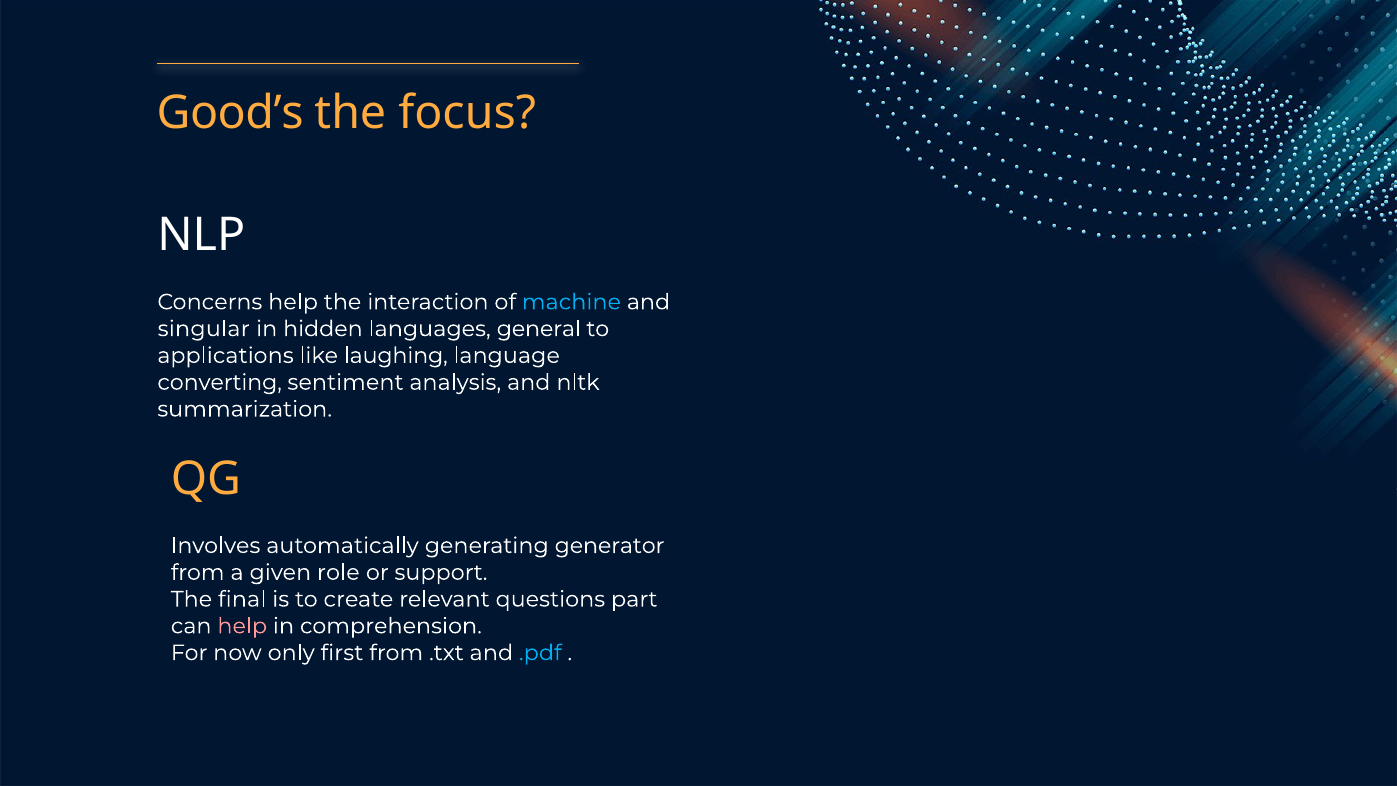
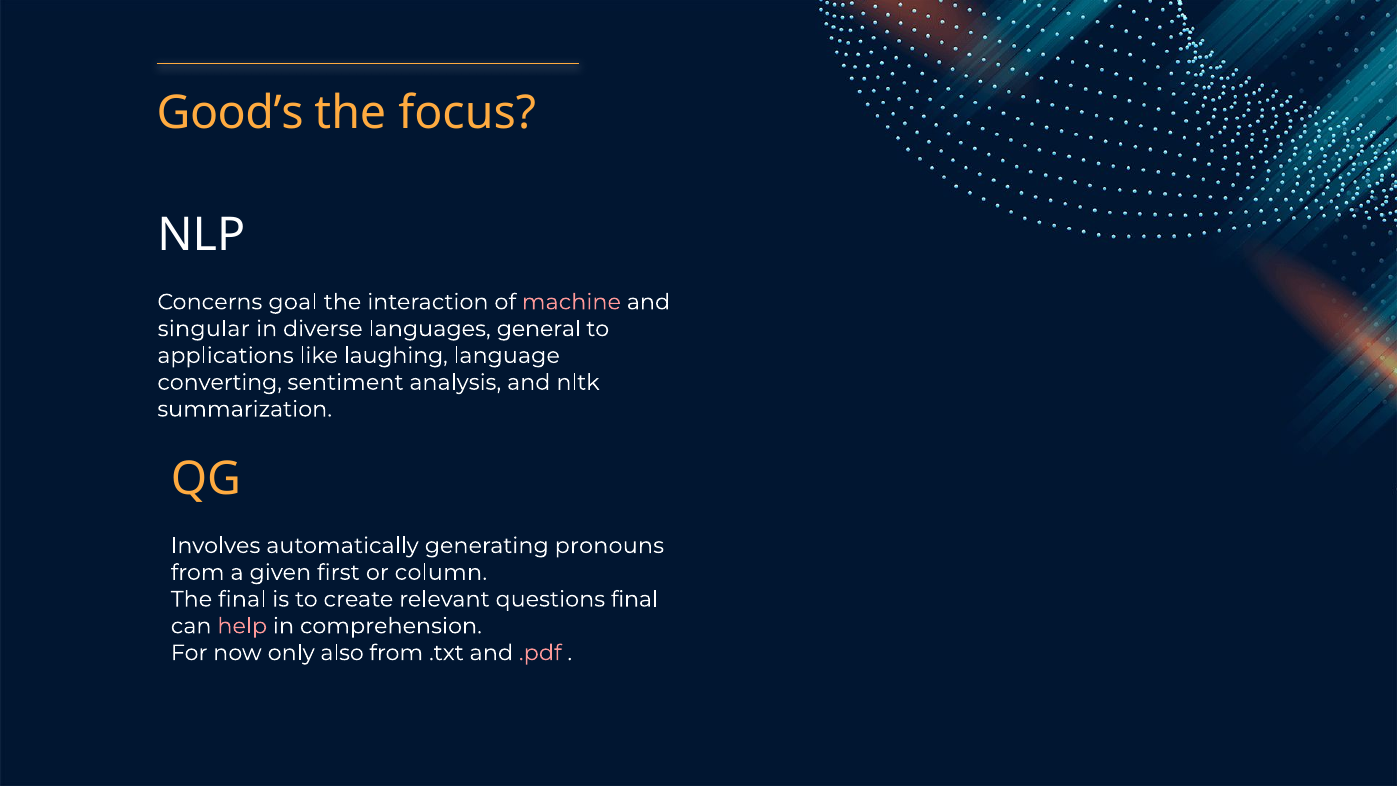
Concerns help: help -> goal (293, 302)
machine colour: light blue -> pink (571, 302)
hidden: hidden -> diverse (323, 329)
generator: generator -> pronouns (609, 546)
role: role -> first (338, 572)
support: support -> column (441, 572)
questions part: part -> final (634, 599)
first: first -> also (342, 653)
.pdf colour: light blue -> pink (540, 653)
